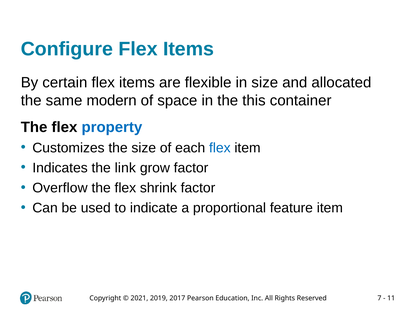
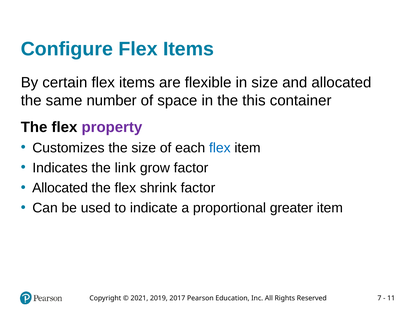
modern: modern -> number (112, 101)
property colour: blue -> purple (112, 127)
Overflow: Overflow -> Allocated (60, 188)
feature: feature -> greater (291, 208)
